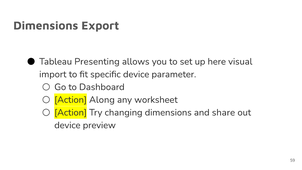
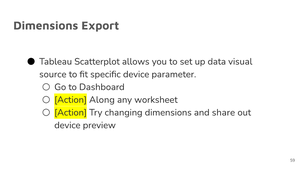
Presenting: Presenting -> Scatterplot (97, 61)
here: here -> data (217, 61)
import: import -> source (53, 74)
